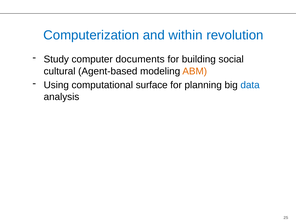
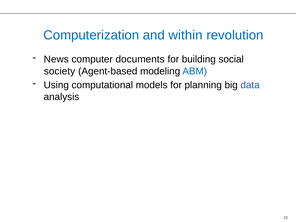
Study: Study -> News (56, 59)
cultural: cultural -> society (60, 71)
ABM colour: orange -> blue (195, 71)
surface: surface -> models (152, 85)
